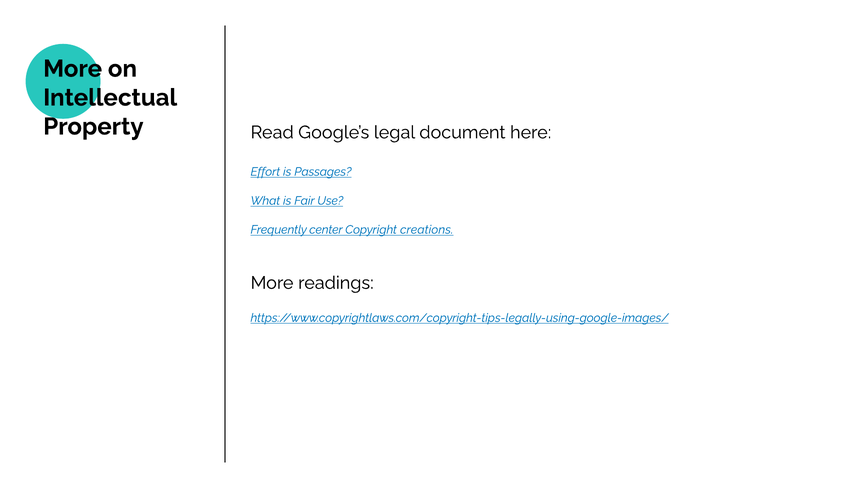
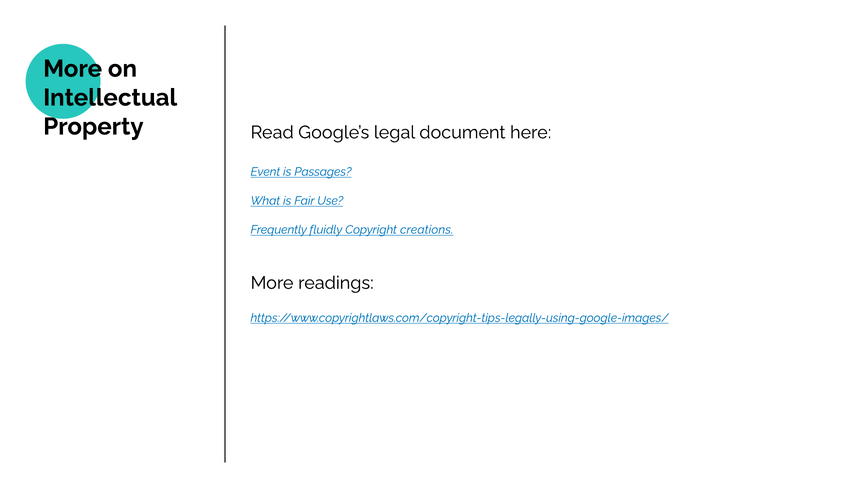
Effort: Effort -> Event (265, 172)
center: center -> fluidly (326, 230)
